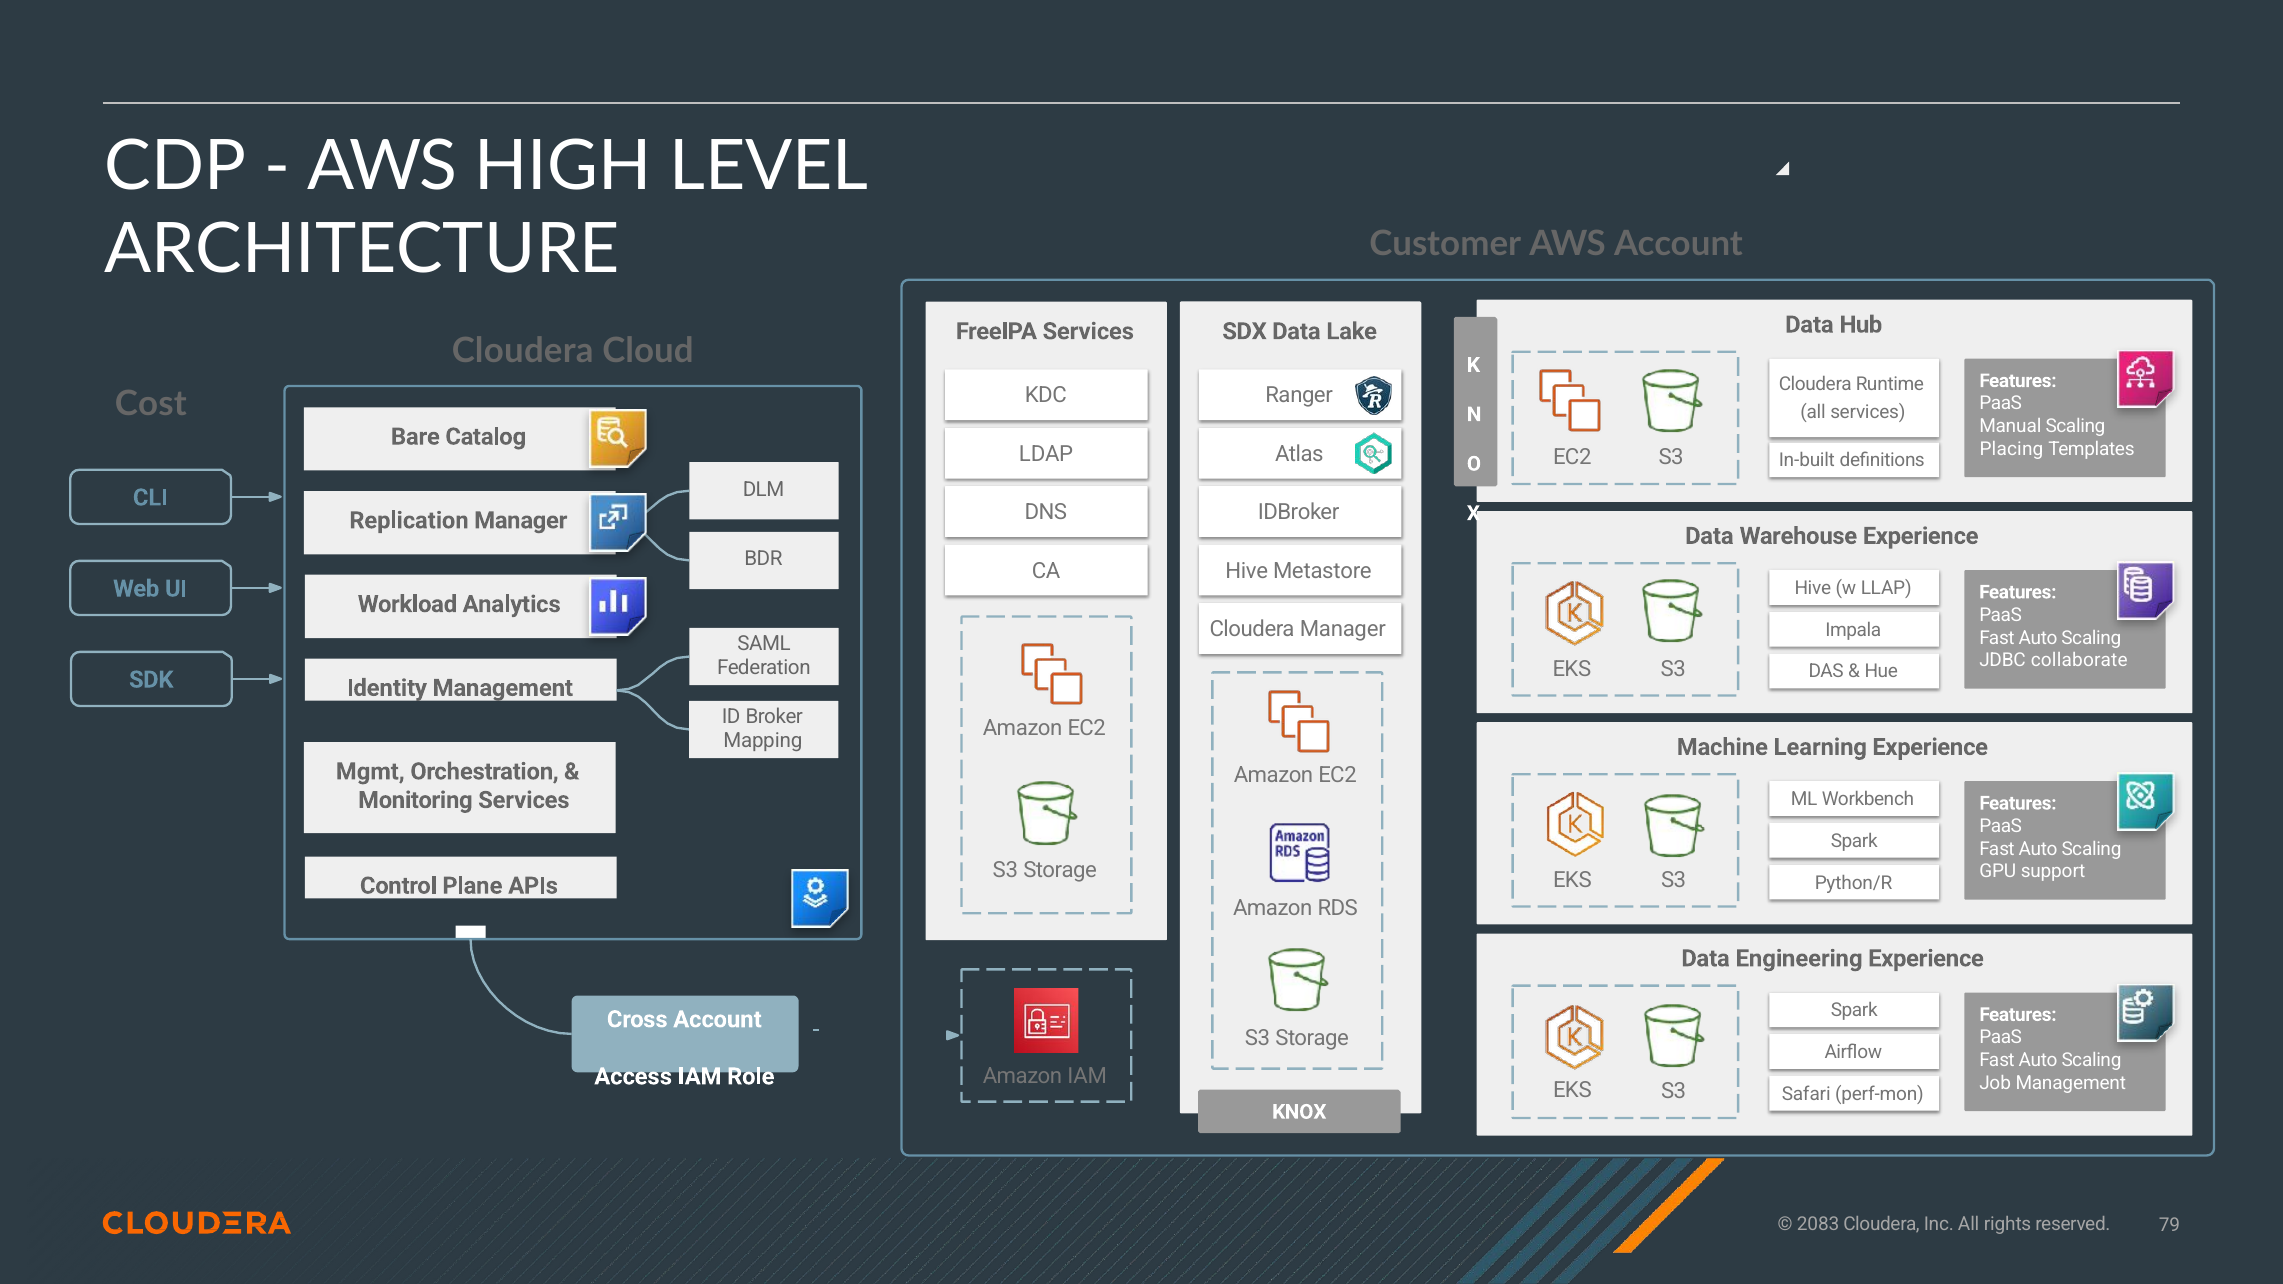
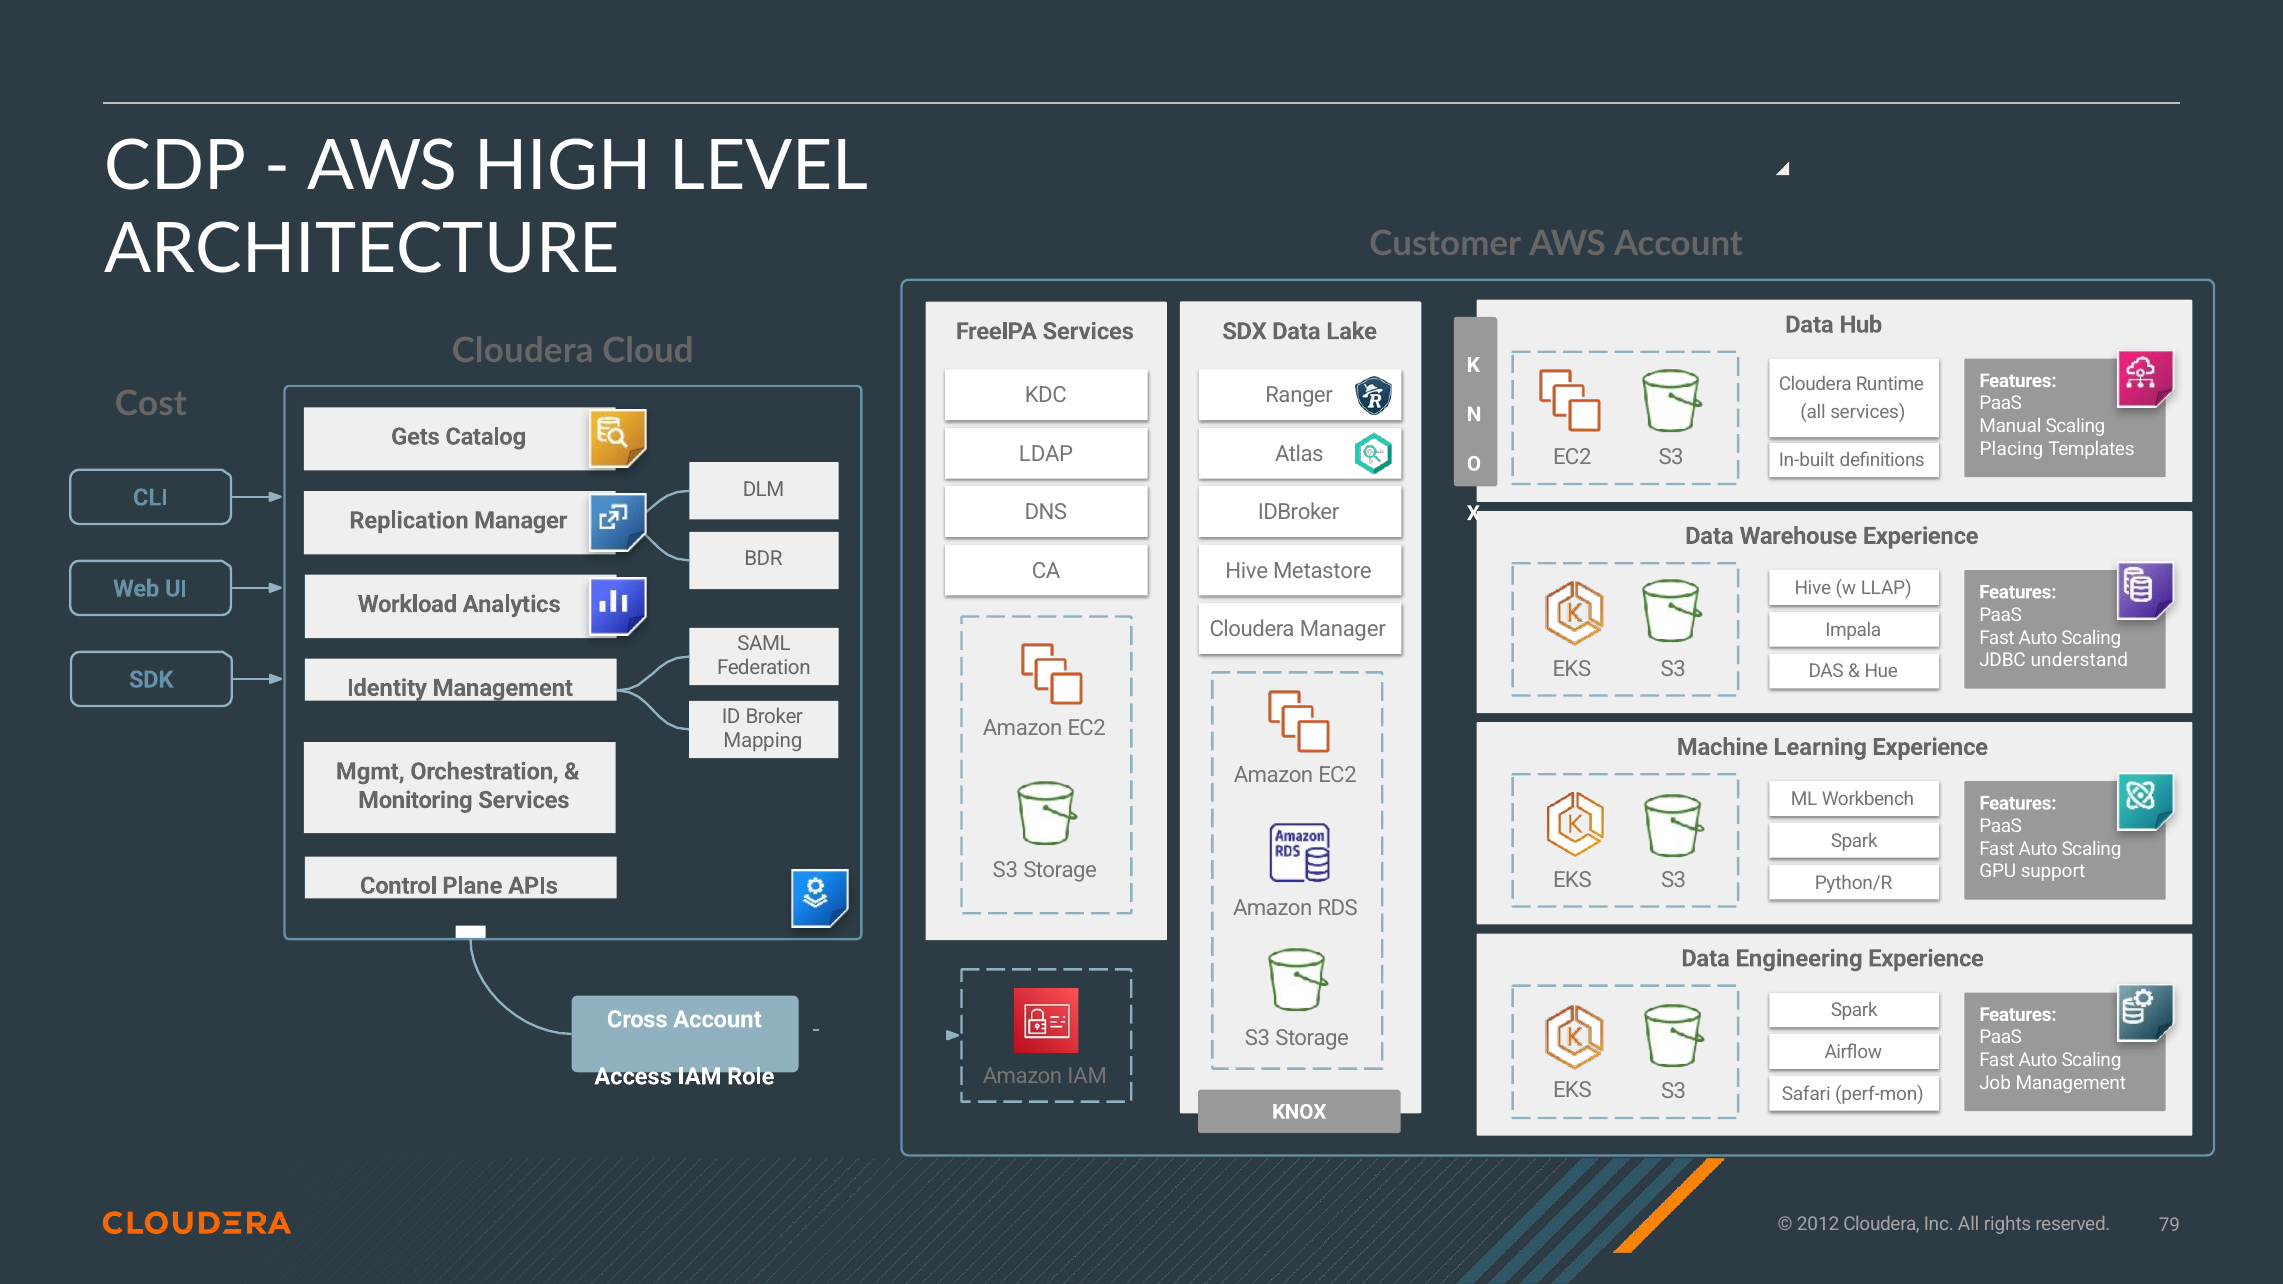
Bare: Bare -> Gets (415, 437)
collaborate: collaborate -> understand (2079, 661)
2083: 2083 -> 2012 (1818, 1225)
